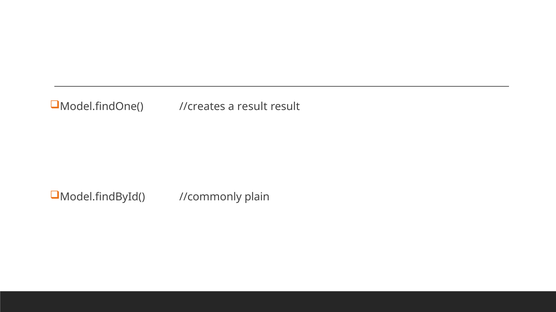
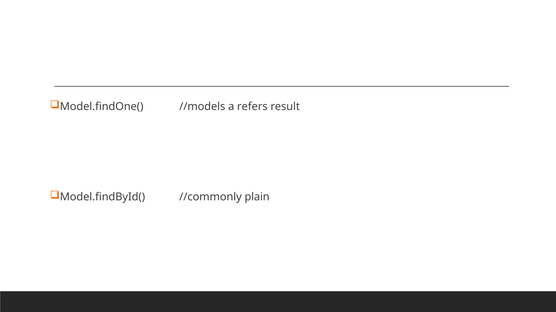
//creates: //creates -> //models (202, 107)
a result: result -> refers (252, 107)
